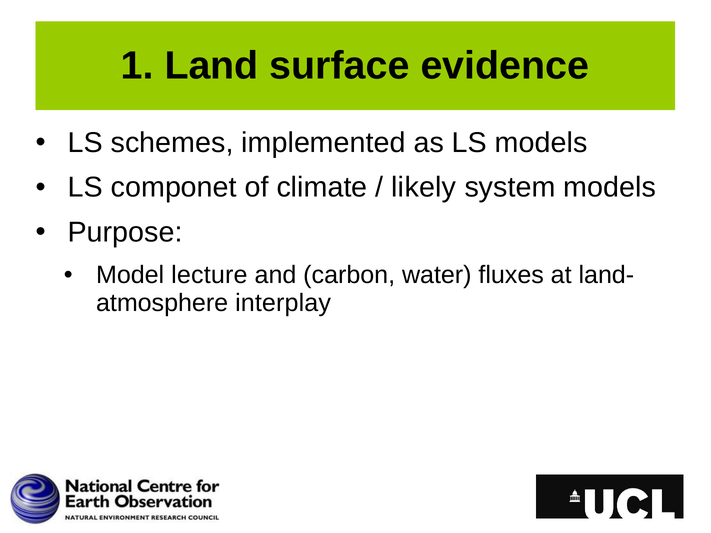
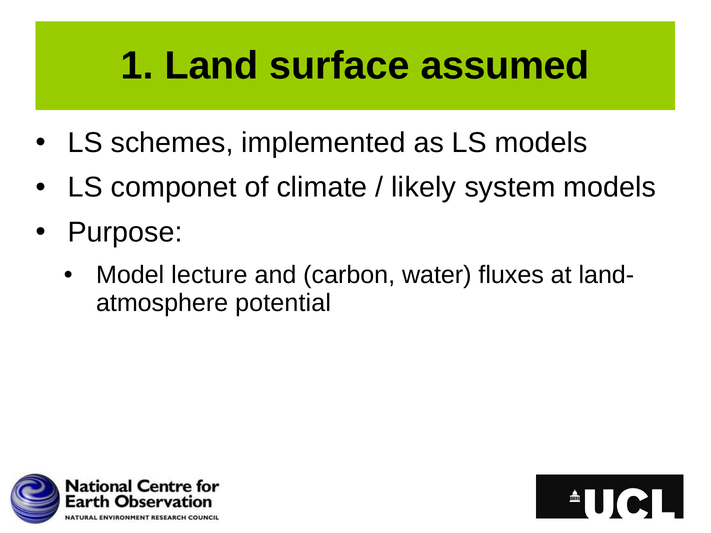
evidence: evidence -> assumed (505, 66)
interplay: interplay -> potential (283, 303)
